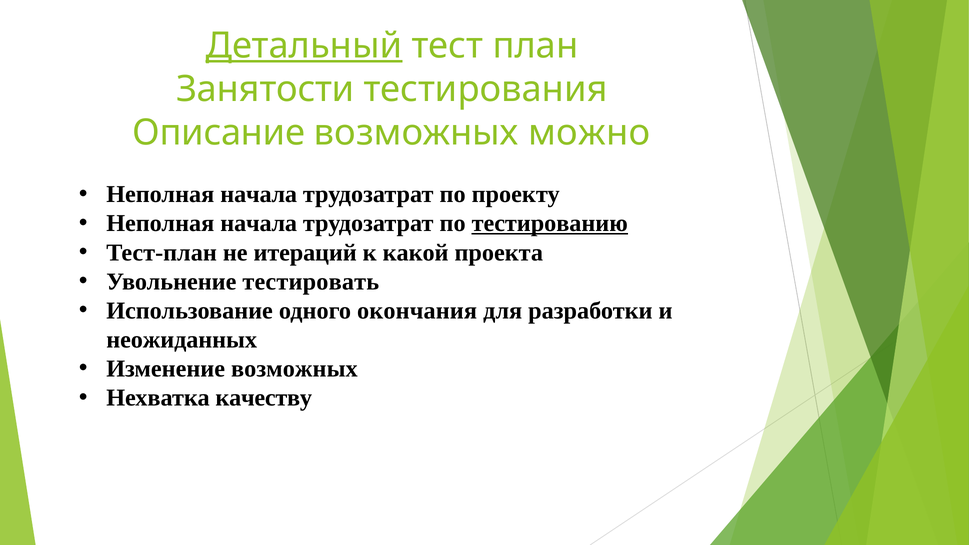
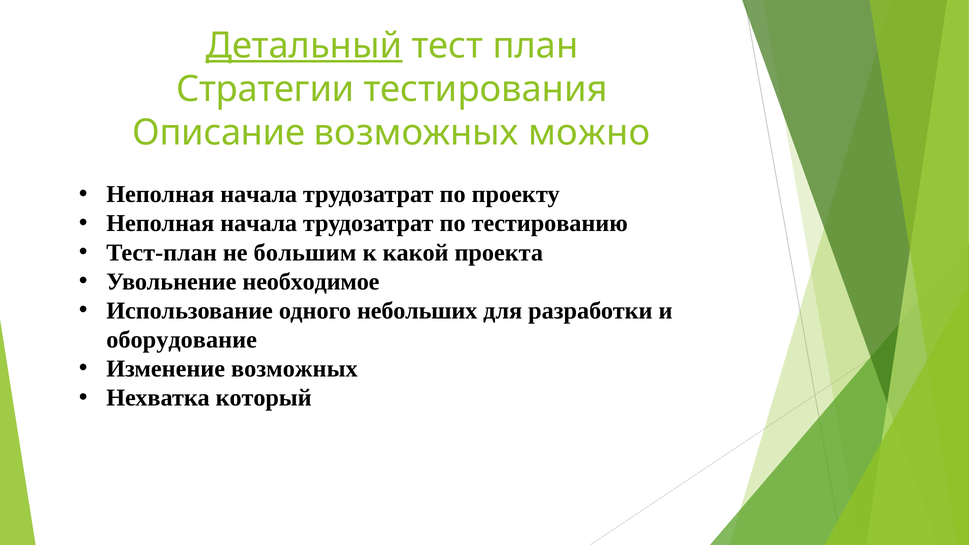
Занятости: Занятости -> Стратегии (265, 89)
тестированию underline: present -> none (550, 223)
итераций: итераций -> большим (305, 253)
тестировать: тестировать -> необходимое (311, 282)
окончания: окончания -> небольших (417, 311)
неожиданных: неожиданных -> оборудование (182, 340)
качеству: качеству -> который (264, 398)
